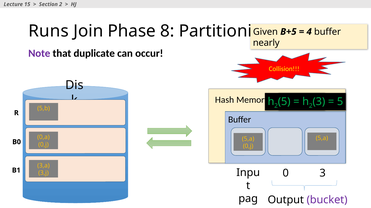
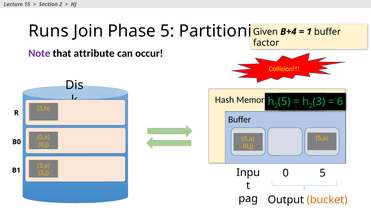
Phase 8: 8 -> 5 (167, 31)
B+5: B+5 -> B+4 (288, 32)
4: 4 -> 1 (309, 32)
nearly: nearly -> factor (266, 43)
duplicate: duplicate -> attribute (94, 54)
5: 5 -> 6 (340, 102)
0 3: 3 -> 5 (323, 174)
bucket colour: purple -> orange (327, 200)
